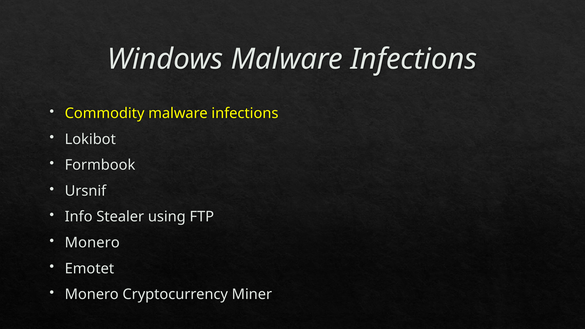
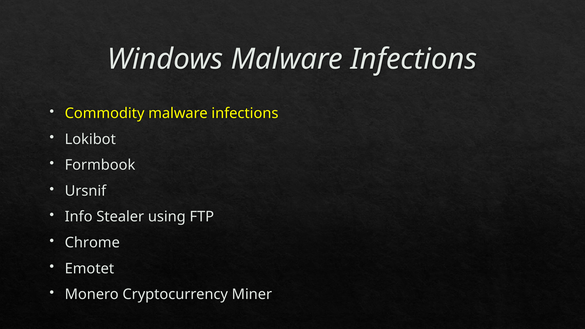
Monero: Monero -> Chrome (92, 243)
